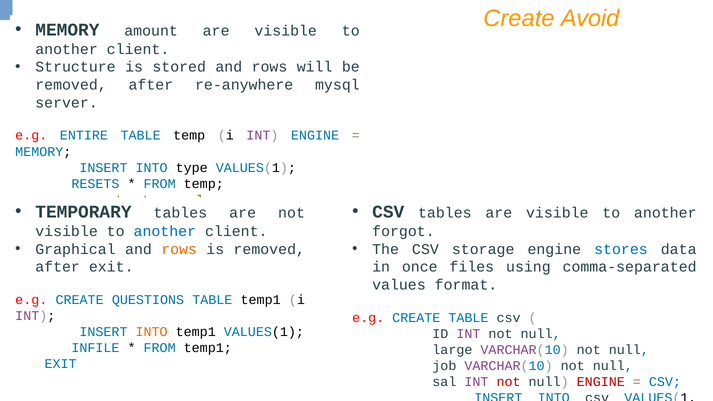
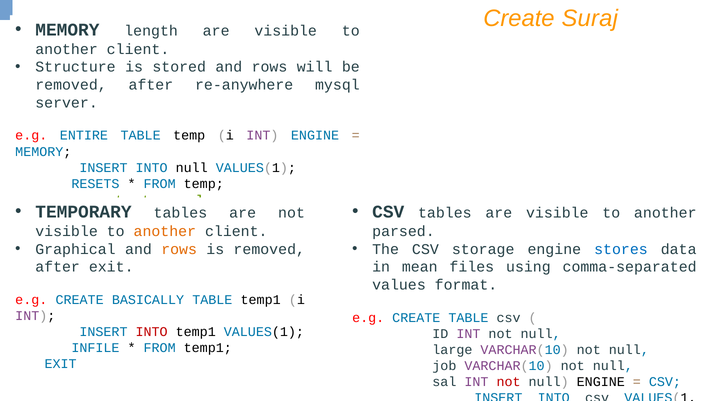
Avoid: Avoid -> Suraj (590, 19)
amount: amount -> length (151, 31)
INTO type: type -> null (192, 168)
another colour: blue -> orange (165, 231)
forgot: forgot -> parsed (403, 231)
once: once -> mean (420, 267)
QUESTIONS: QUESTIONS -> BASICALLY (148, 300)
INTO colour: orange -> red (152, 332)
ENGINE colour: red -> black (601, 382)
